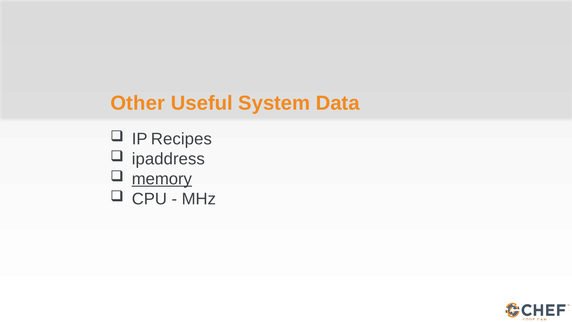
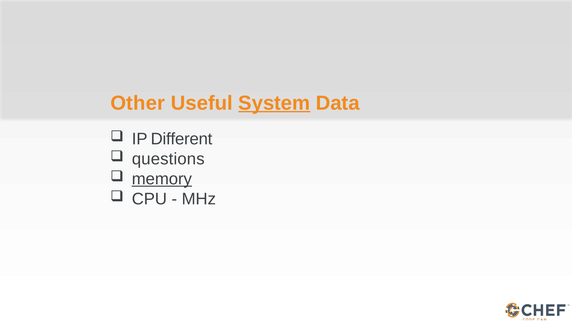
System underline: none -> present (274, 103)
Recipes: Recipes -> Different (182, 139)
ipaddress: ipaddress -> questions (168, 159)
